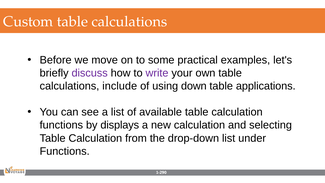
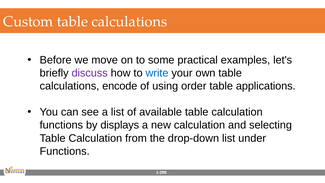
write colour: purple -> blue (157, 73)
include: include -> encode (120, 86)
down: down -> order (194, 86)
